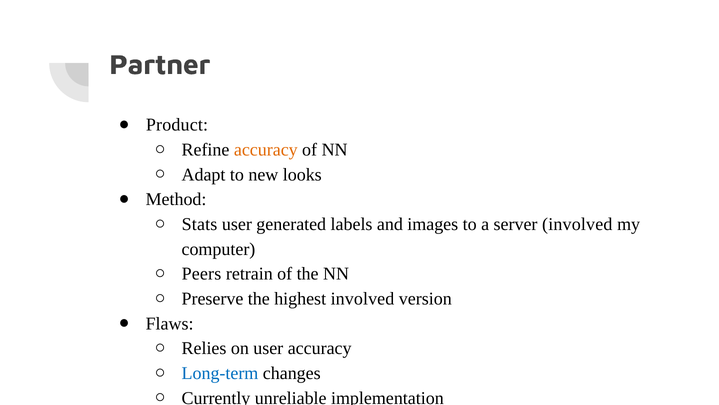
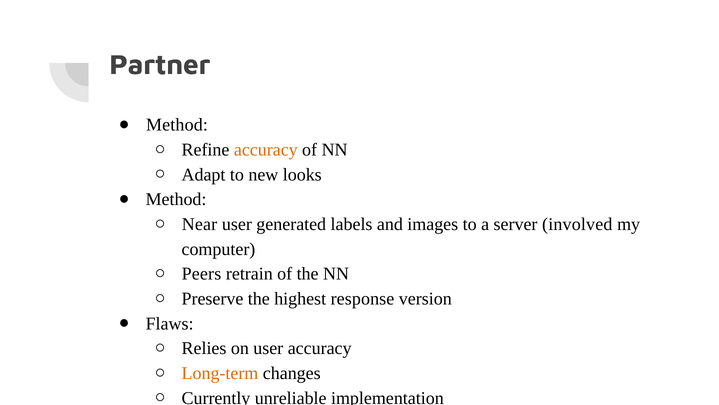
Product: Product -> Method (177, 125)
Stats: Stats -> Near (199, 224)
highest involved: involved -> response (362, 298)
Long-term colour: blue -> orange (220, 373)
